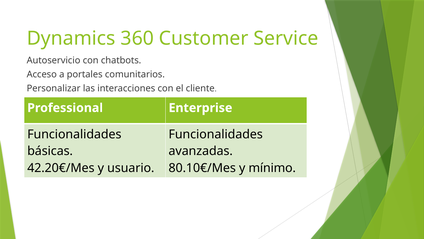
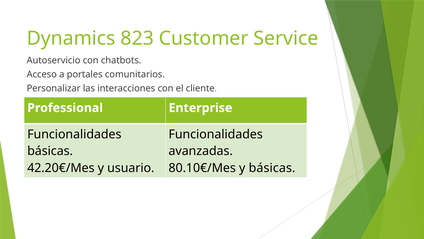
360: 360 -> 823 (137, 38)
y mínimo: mínimo -> básicas (272, 168)
